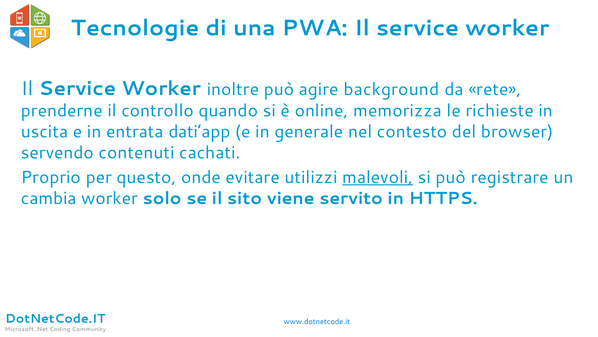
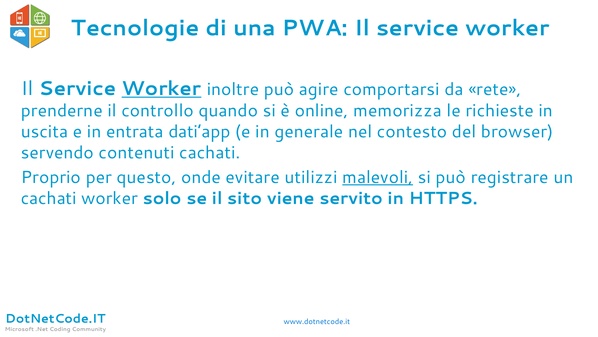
Worker underline: none -> present (161, 88)
background: background -> comportarsi (392, 89)
cambia: cambia -> cachati (49, 198)
